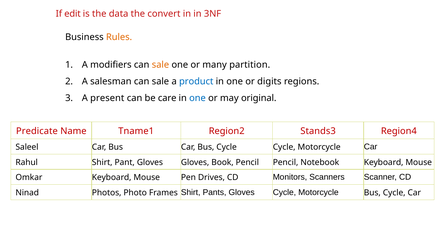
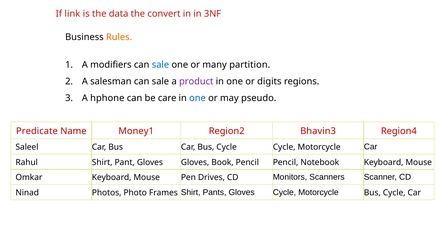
edit: edit -> link (72, 14)
sale colour: orange -> blue (160, 65)
product colour: blue -> purple (196, 82)
present: present -> hphone (107, 98)
original: original -> pseudo (259, 98)
Tname1: Tname1 -> Money1 (136, 131)
Stands3: Stands3 -> Bhavin3 (318, 131)
